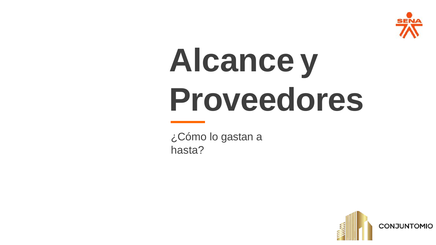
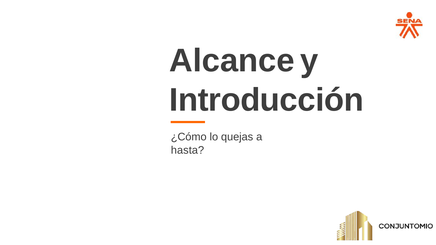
Proveedores: Proveedores -> Introducción (267, 100)
gastan: gastan -> quejas (237, 137)
